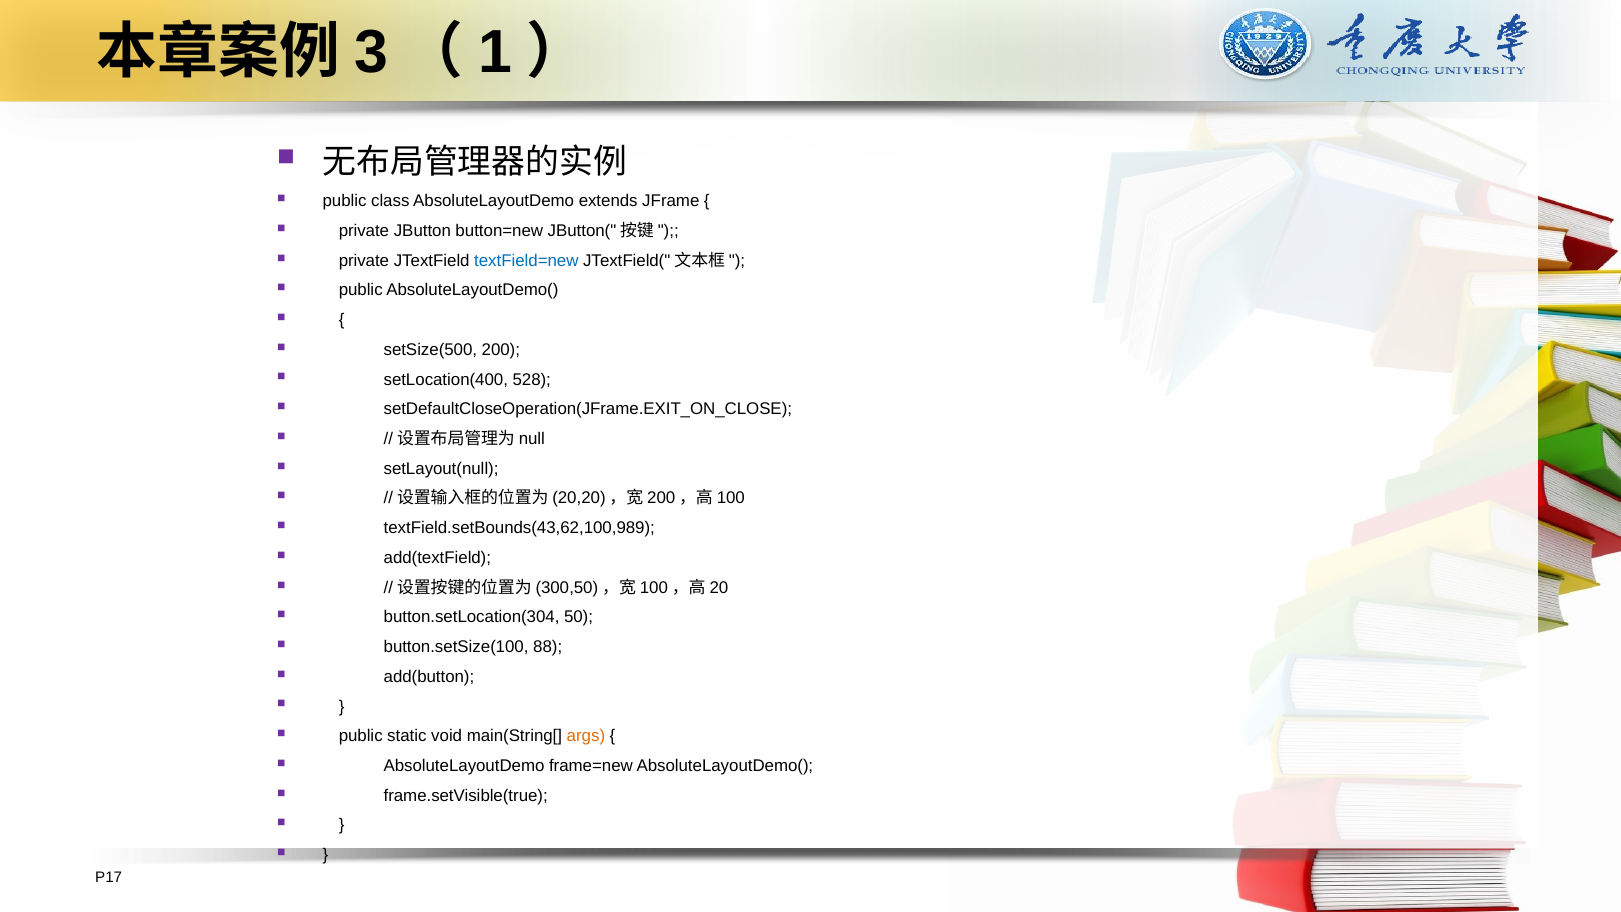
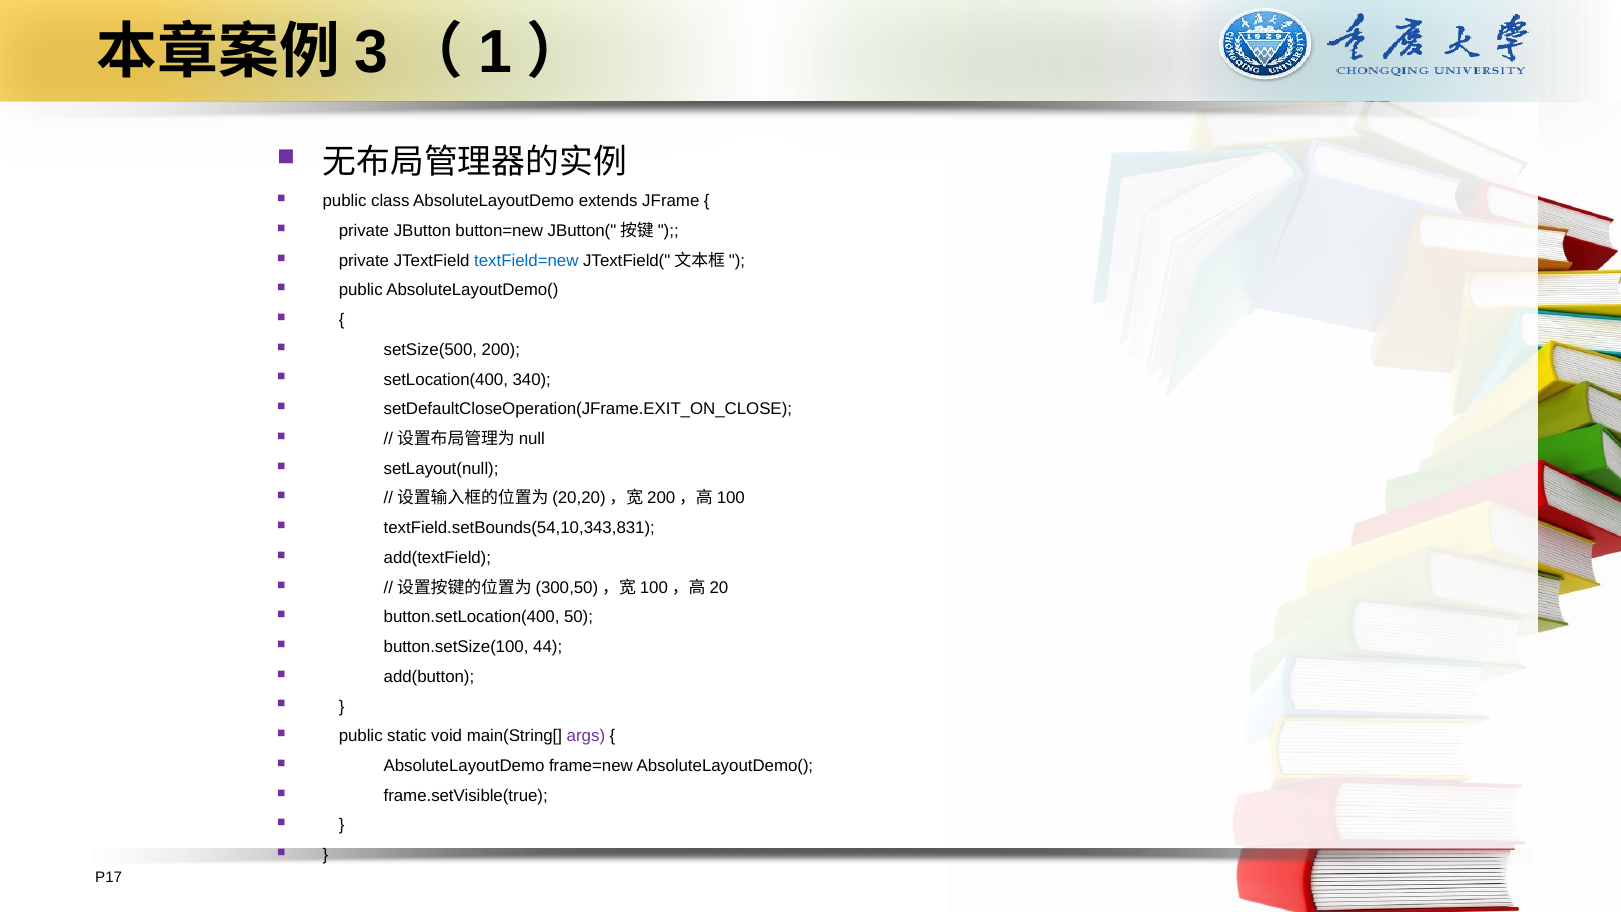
528: 528 -> 340 (532, 379)
textField.setBounds(43,62,100,989: textField.setBounds(43,62,100,989 -> textField.setBounds(54,10,343,831 (519, 528)
button.setLocation(304: button.setLocation(304 -> button.setLocation(400 (472, 617)
88: 88 -> 44 (548, 647)
args colour: orange -> purple (586, 736)
